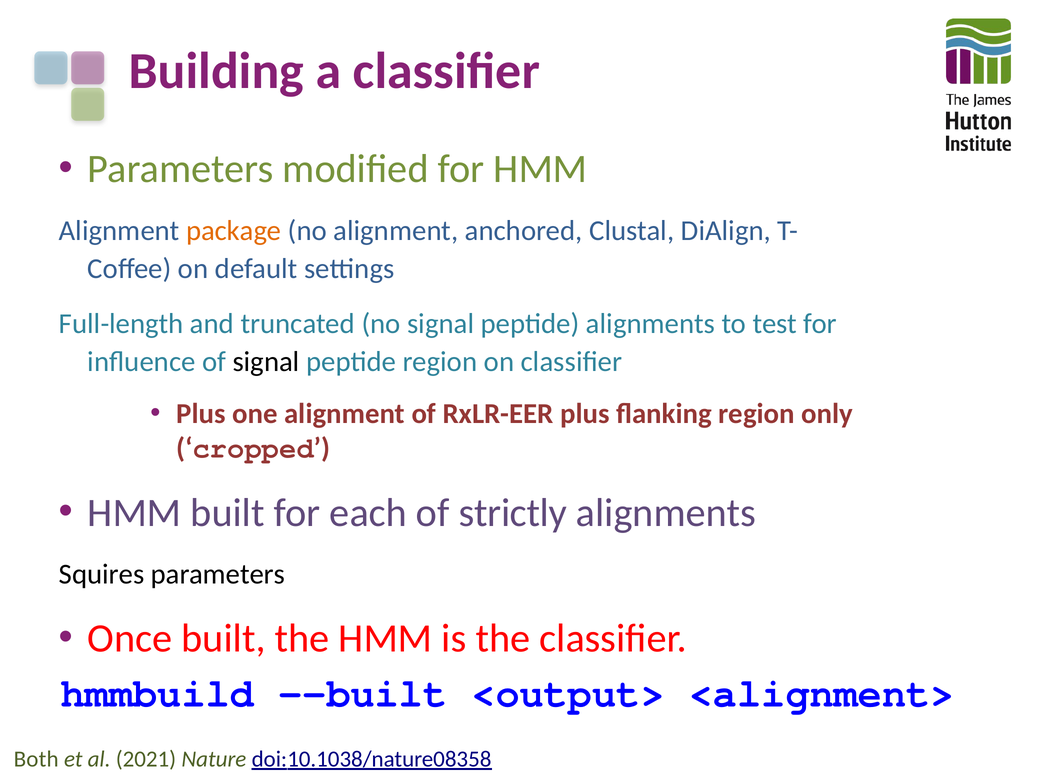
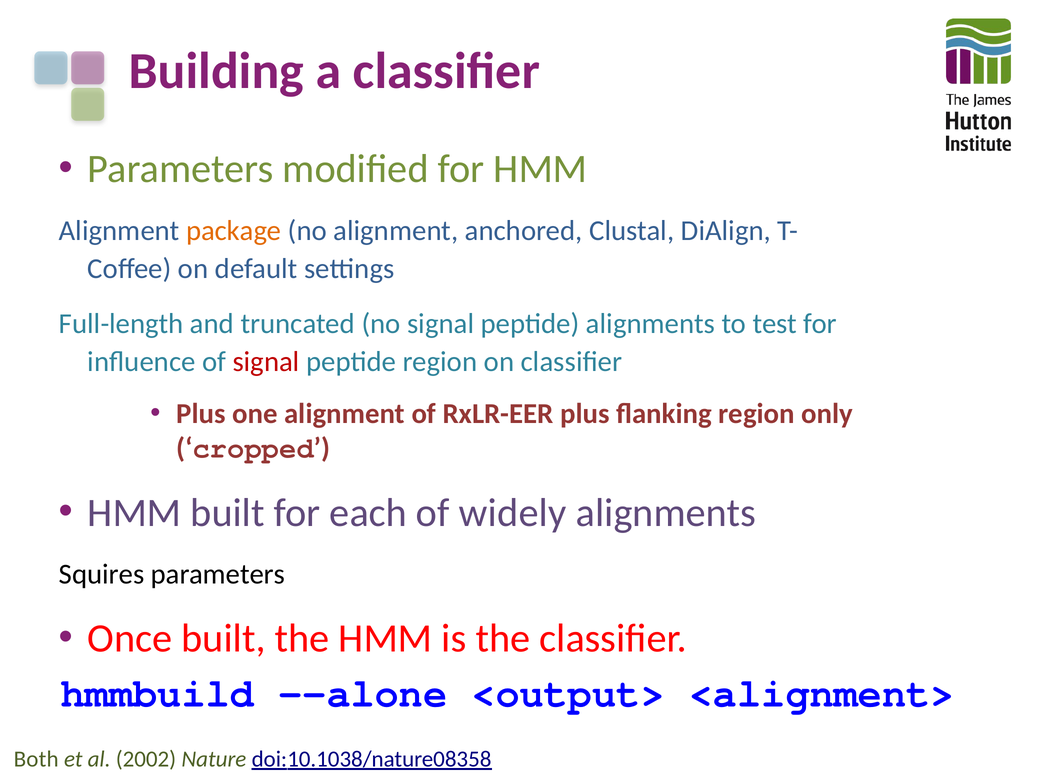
signal colour: black -> red (266, 362)
strictly: strictly -> widely (513, 513)
--built: --built -> --alone (363, 693)
2021: 2021 -> 2002 (146, 759)
